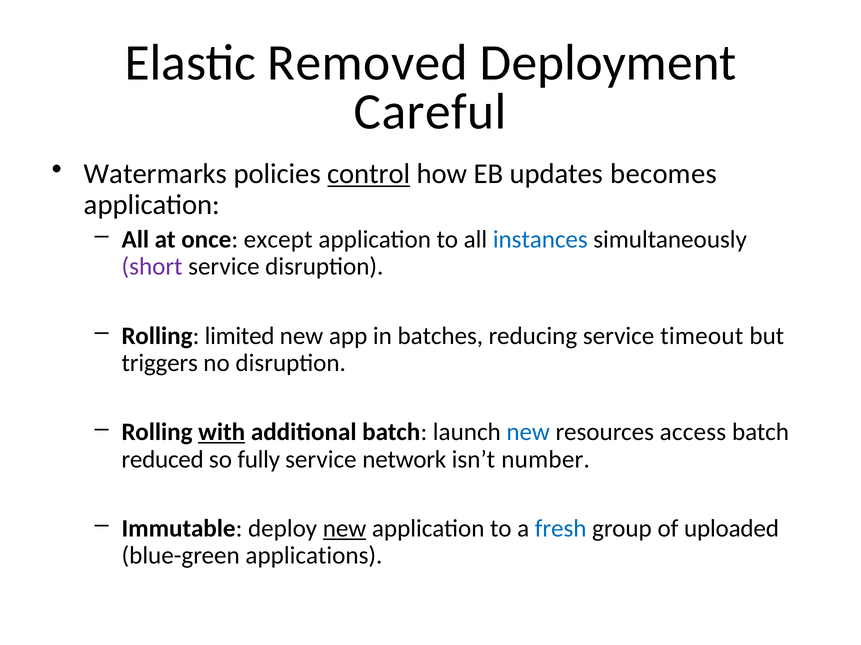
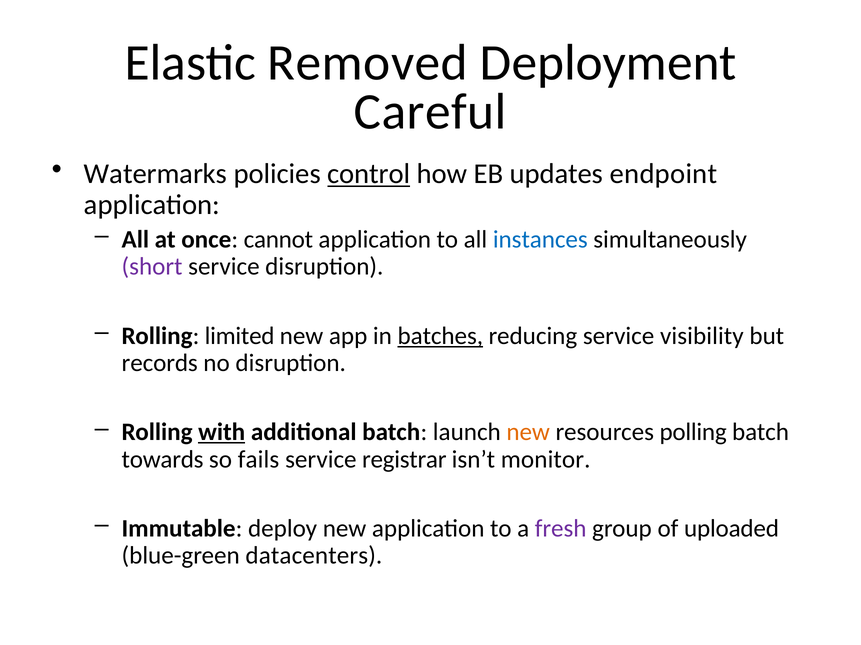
becomes: becomes -> endpoint (664, 174)
except: except -> cannot (278, 240)
batches underline: none -> present (440, 336)
timeout: timeout -> visibility (702, 336)
triggers: triggers -> records (160, 363)
new colour: blue -> orange (528, 433)
access: access -> polling (693, 433)
reduced: reduced -> towards (163, 460)
fully: fully -> fails (259, 460)
network: network -> registrar (404, 460)
number: number -> monitor (546, 460)
new underline: present -> none (345, 529)
fresh colour: blue -> purple (561, 529)
applications: applications -> datacenters (314, 556)
